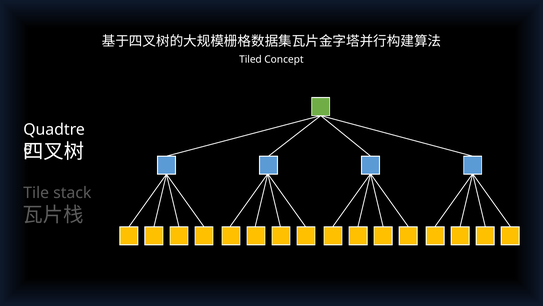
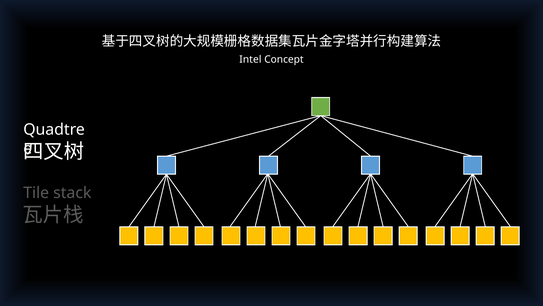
Tiled: Tiled -> Intel (250, 59)
